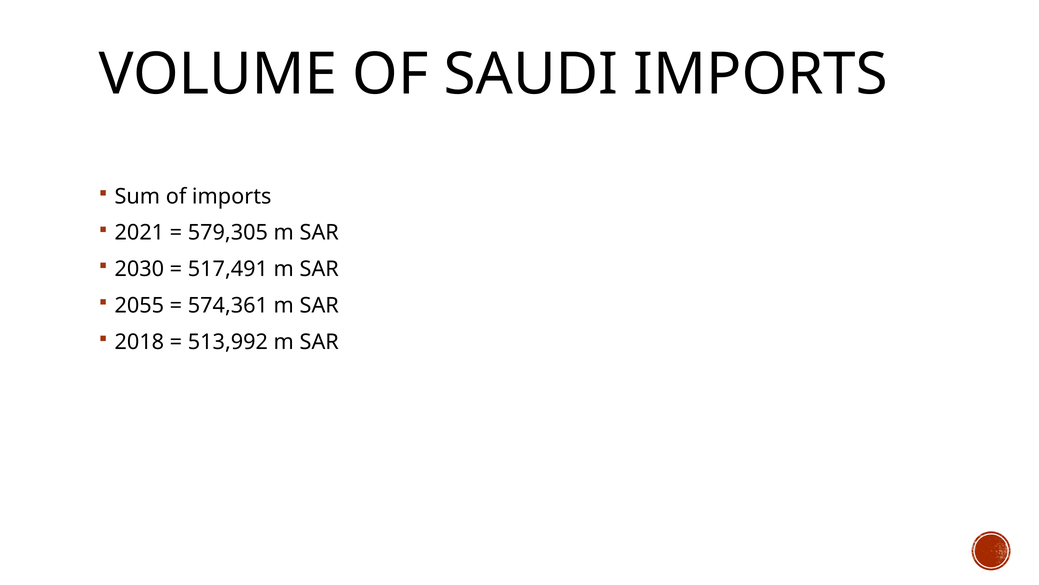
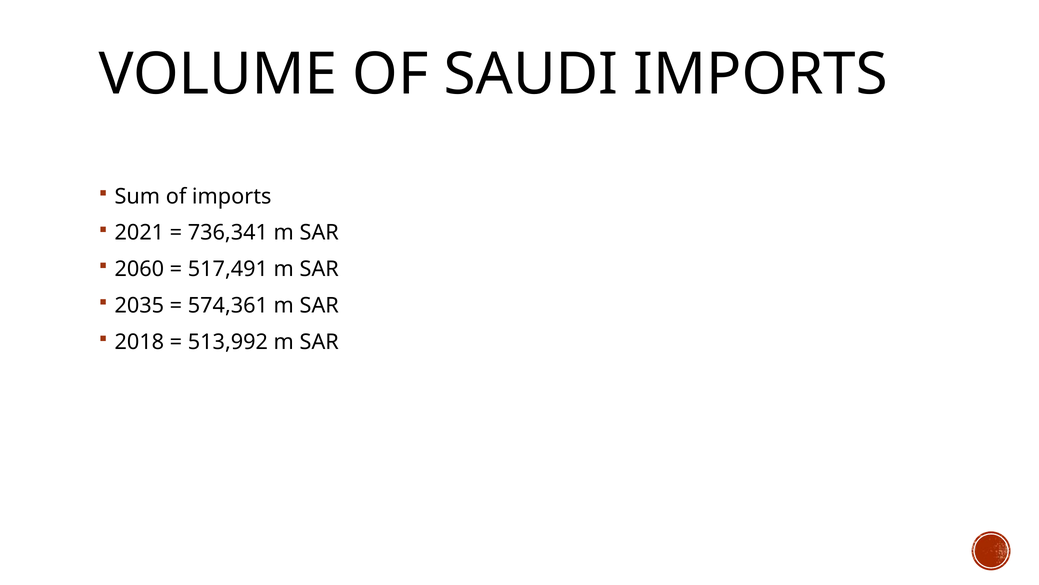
579,305: 579,305 -> 736,341 (228, 233)
2030: 2030 -> 2060 (139, 269)
2055: 2055 -> 2035 (139, 305)
